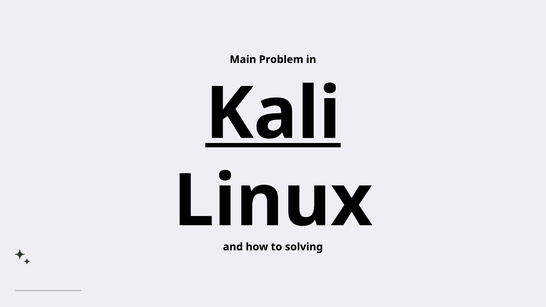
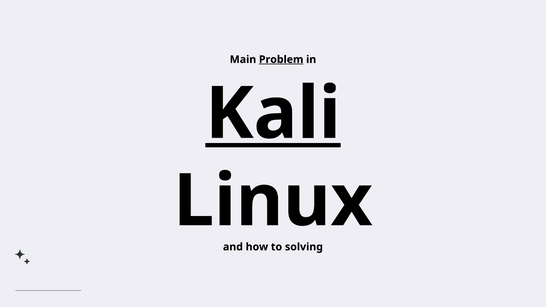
Problem underline: none -> present (281, 60)
